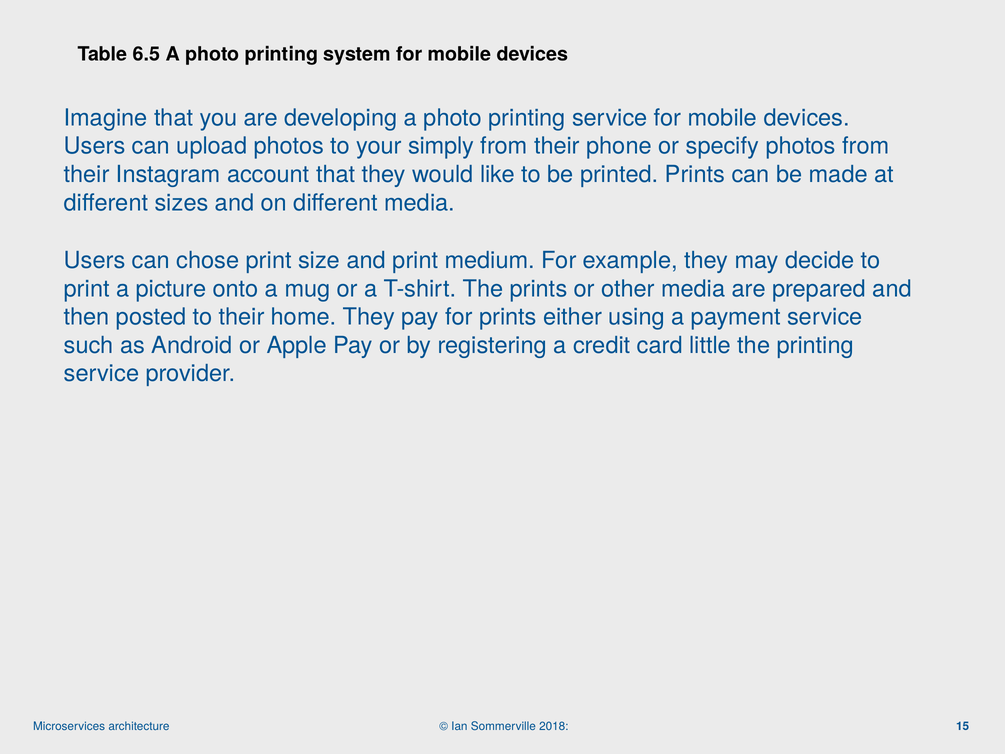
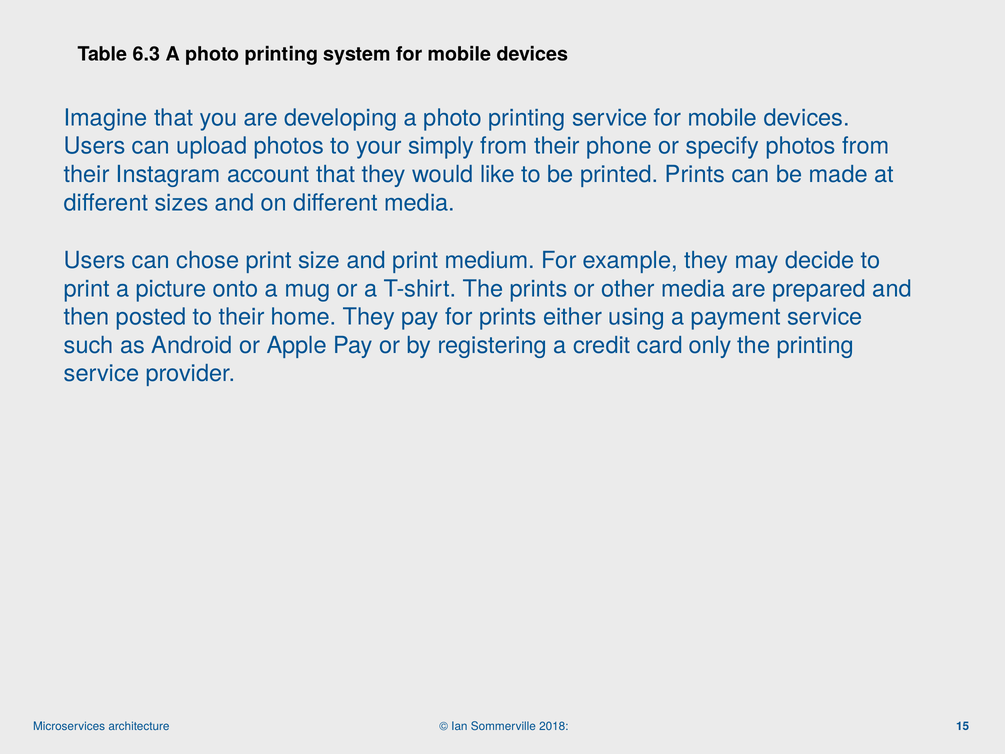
6.5: 6.5 -> 6.3 (146, 54)
little: little -> only (710, 345)
